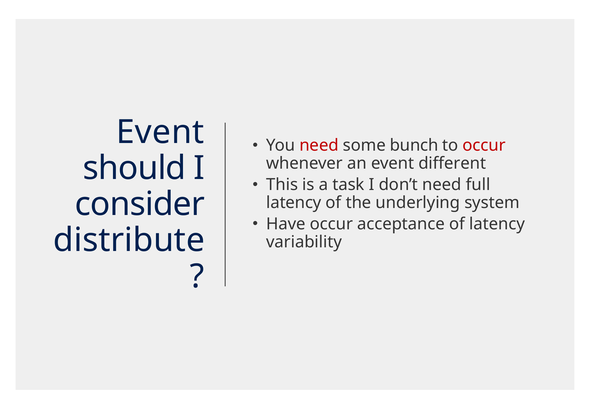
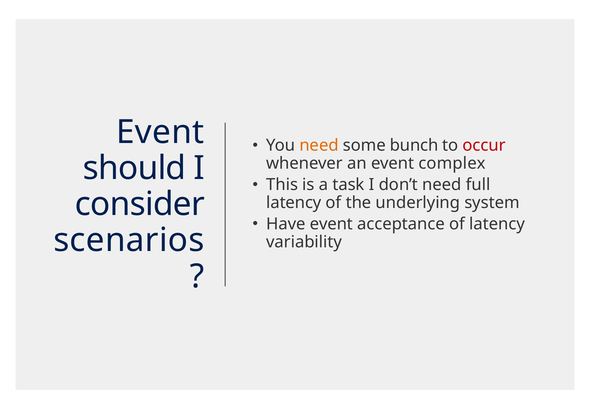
need colour: red -> orange (319, 145)
different: different -> complex (452, 163)
Have occur: occur -> event (331, 224)
distribute: distribute -> scenarios (129, 240)
